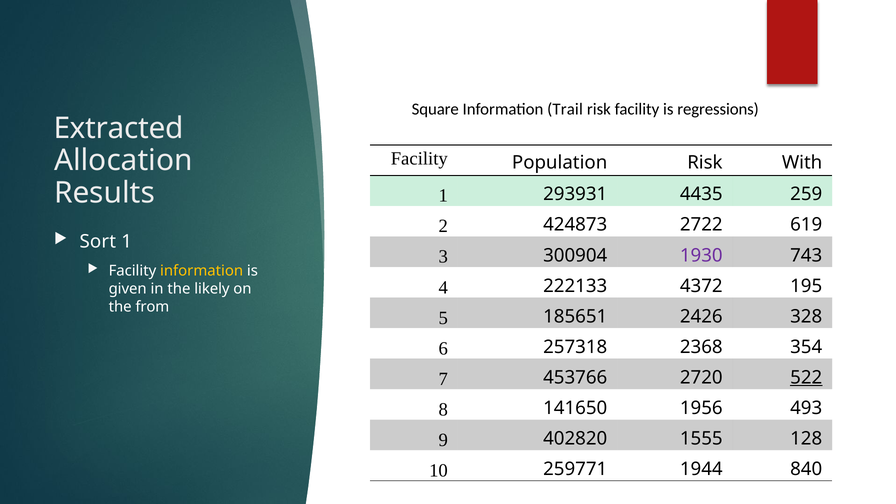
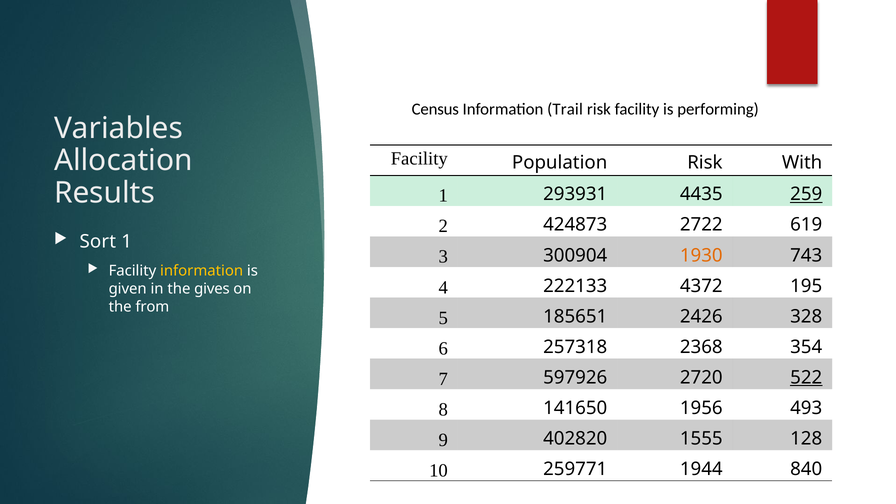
Square: Square -> Census (435, 109)
regressions: regressions -> performing (718, 109)
Extracted: Extracted -> Variables (119, 128)
259 underline: none -> present (806, 194)
1930 colour: purple -> orange (701, 255)
likely: likely -> gives (212, 289)
453766: 453766 -> 597926 (575, 377)
